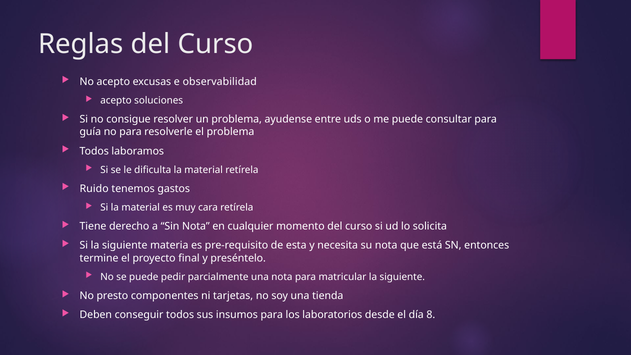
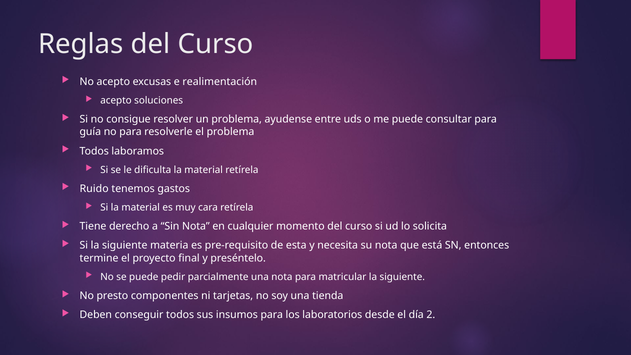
observabilidad: observabilidad -> realimentación (220, 82)
8: 8 -> 2 (431, 315)
